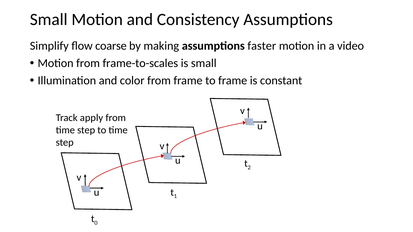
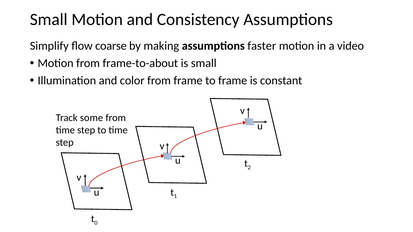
frame-to-scales: frame-to-scales -> frame-to-about (140, 63)
apply: apply -> some (92, 118)
